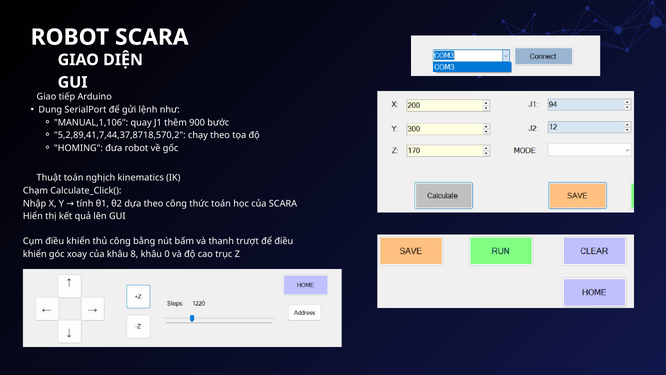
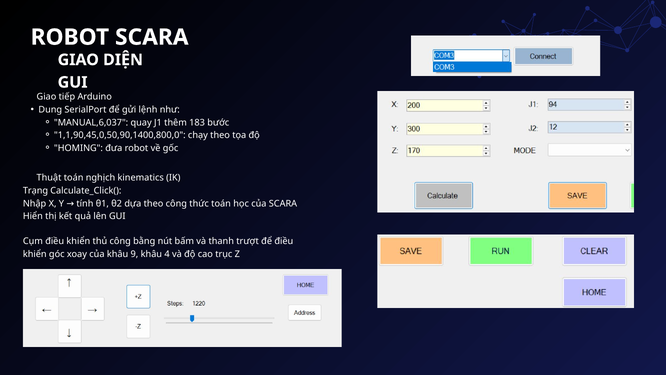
MANUAL,1,106: MANUAL,1,106 -> MANUAL,6,037 (91, 122)
900: 900 -> 183 (197, 122)
5,2,89,41,7,44,37,8718,570,2: 5,2,89,41,7,44,37,8718,570,2 -> 1,1,90,45,0,50,90,1400,800,0 (120, 135)
Chạm: Chạm -> Trạng (35, 191)
8: 8 -> 9 (134, 254)
0: 0 -> 4 (167, 254)
